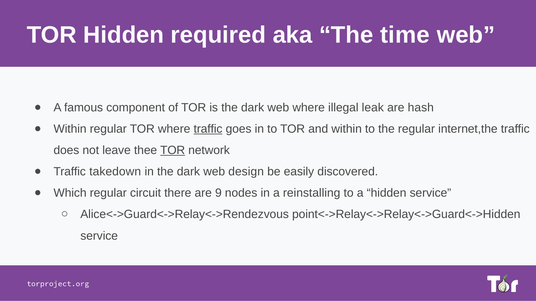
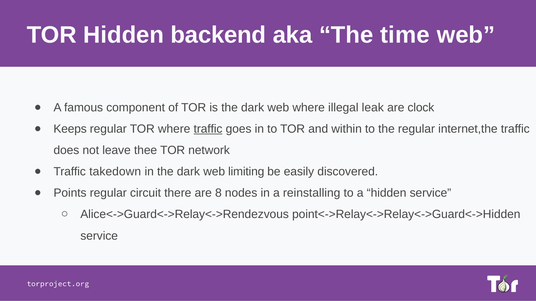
required: required -> backend (218, 35)
hash: hash -> clock (421, 108)
Within: Within -> Keeps (70, 129)
TOR underline: present -> none (173, 150)
design: design -> limiting (246, 172)
Which: Which -> Points (70, 193)
9: 9 -> 8 (218, 193)
